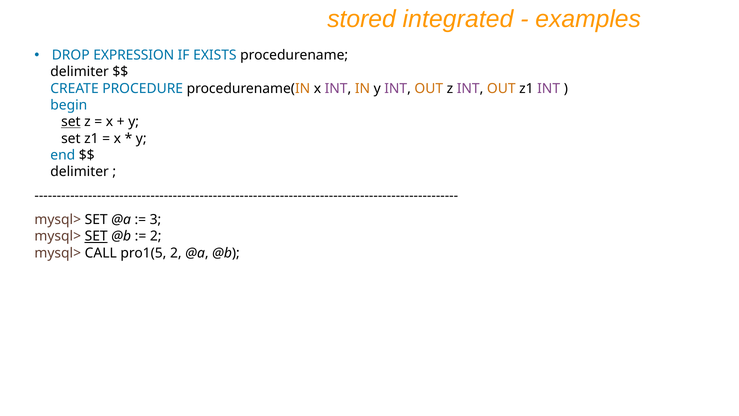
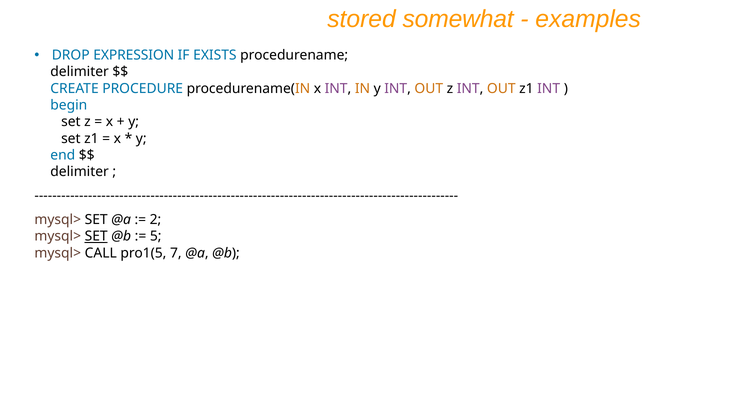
integrated: integrated -> somewhat (458, 19)
set underline: present -> none (71, 122)
3: 3 -> 2 (156, 220)
2: 2 -> 5 (156, 236)
pro1(5 2: 2 -> 7 (176, 253)
